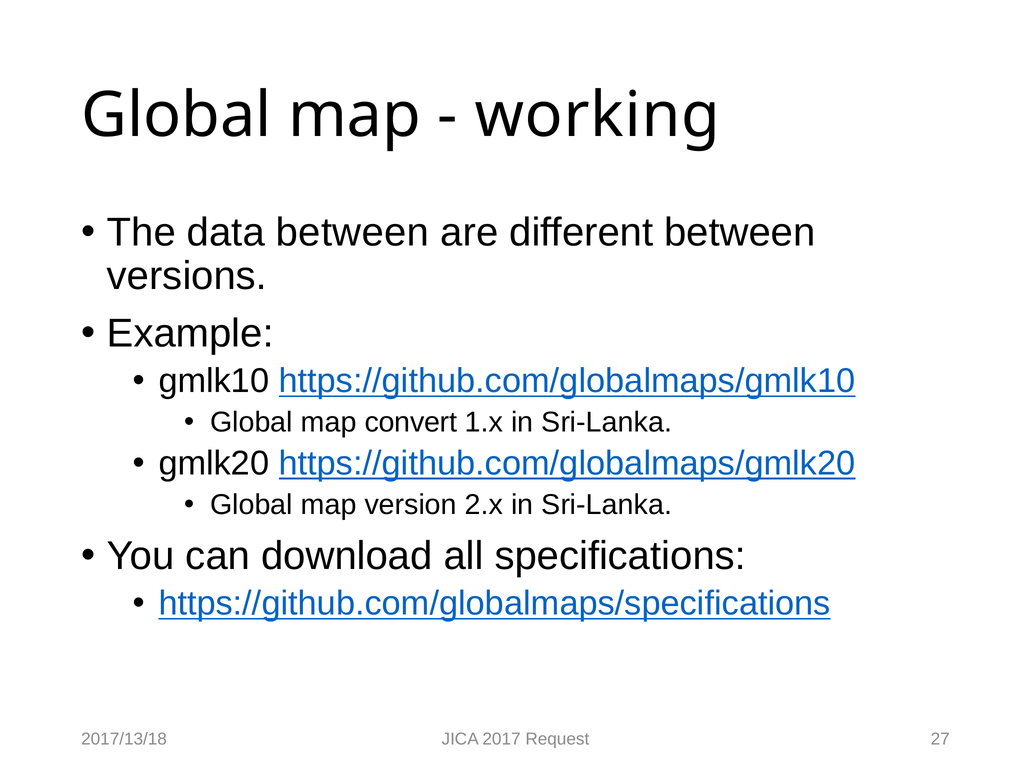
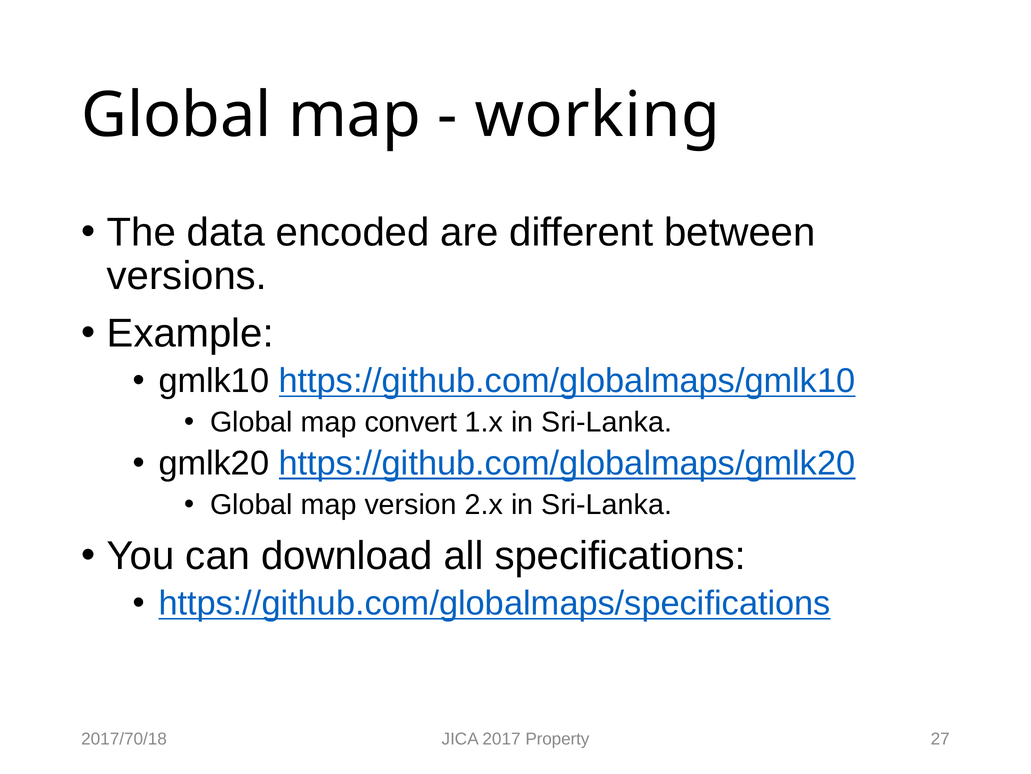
data between: between -> encoded (353, 232)
2017/13/18: 2017/13/18 -> 2017/70/18 (124, 738)
Request: Request -> Property (557, 738)
